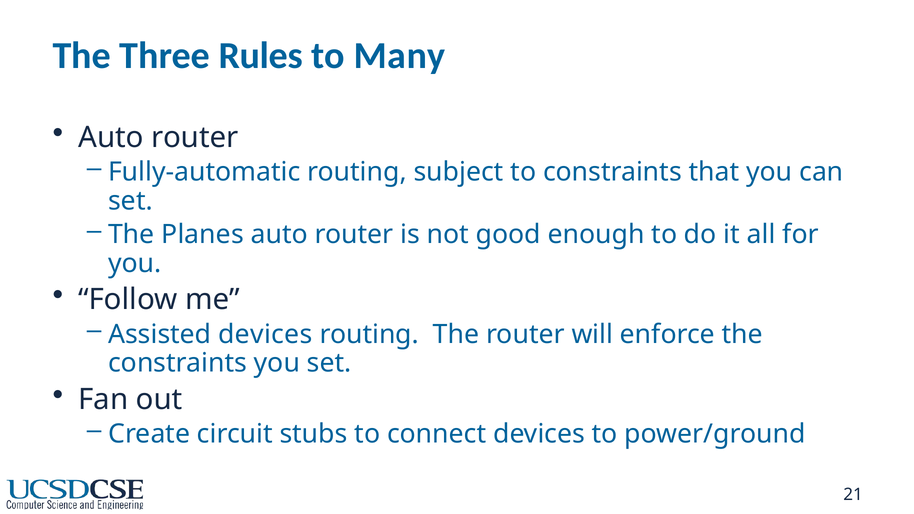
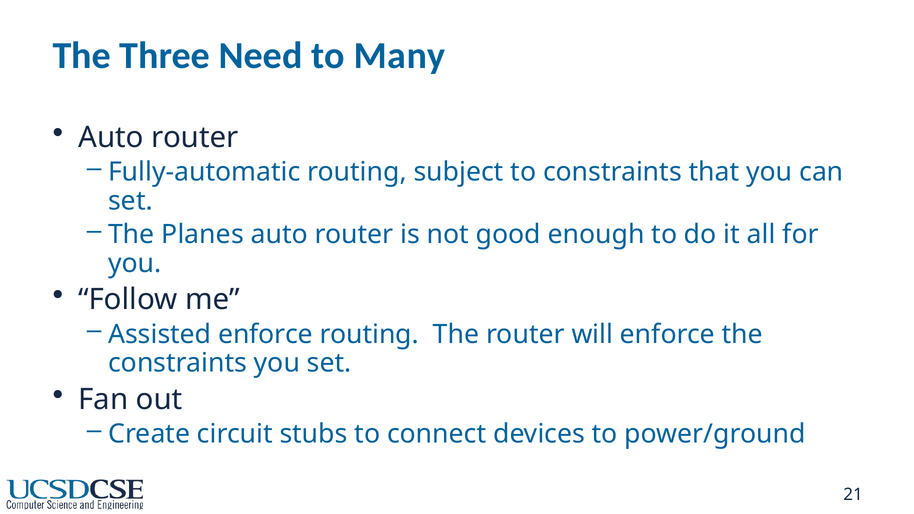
Rules: Rules -> Need (261, 56)
Assisted devices: devices -> enforce (266, 334)
